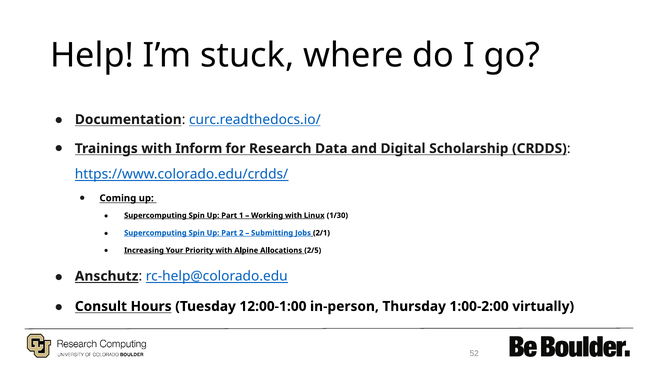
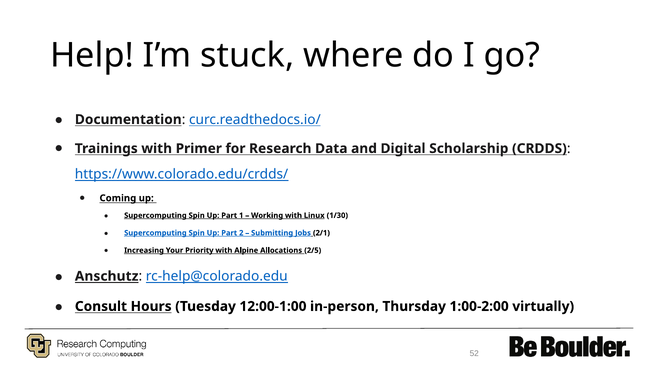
Inform: Inform -> Primer (199, 149)
